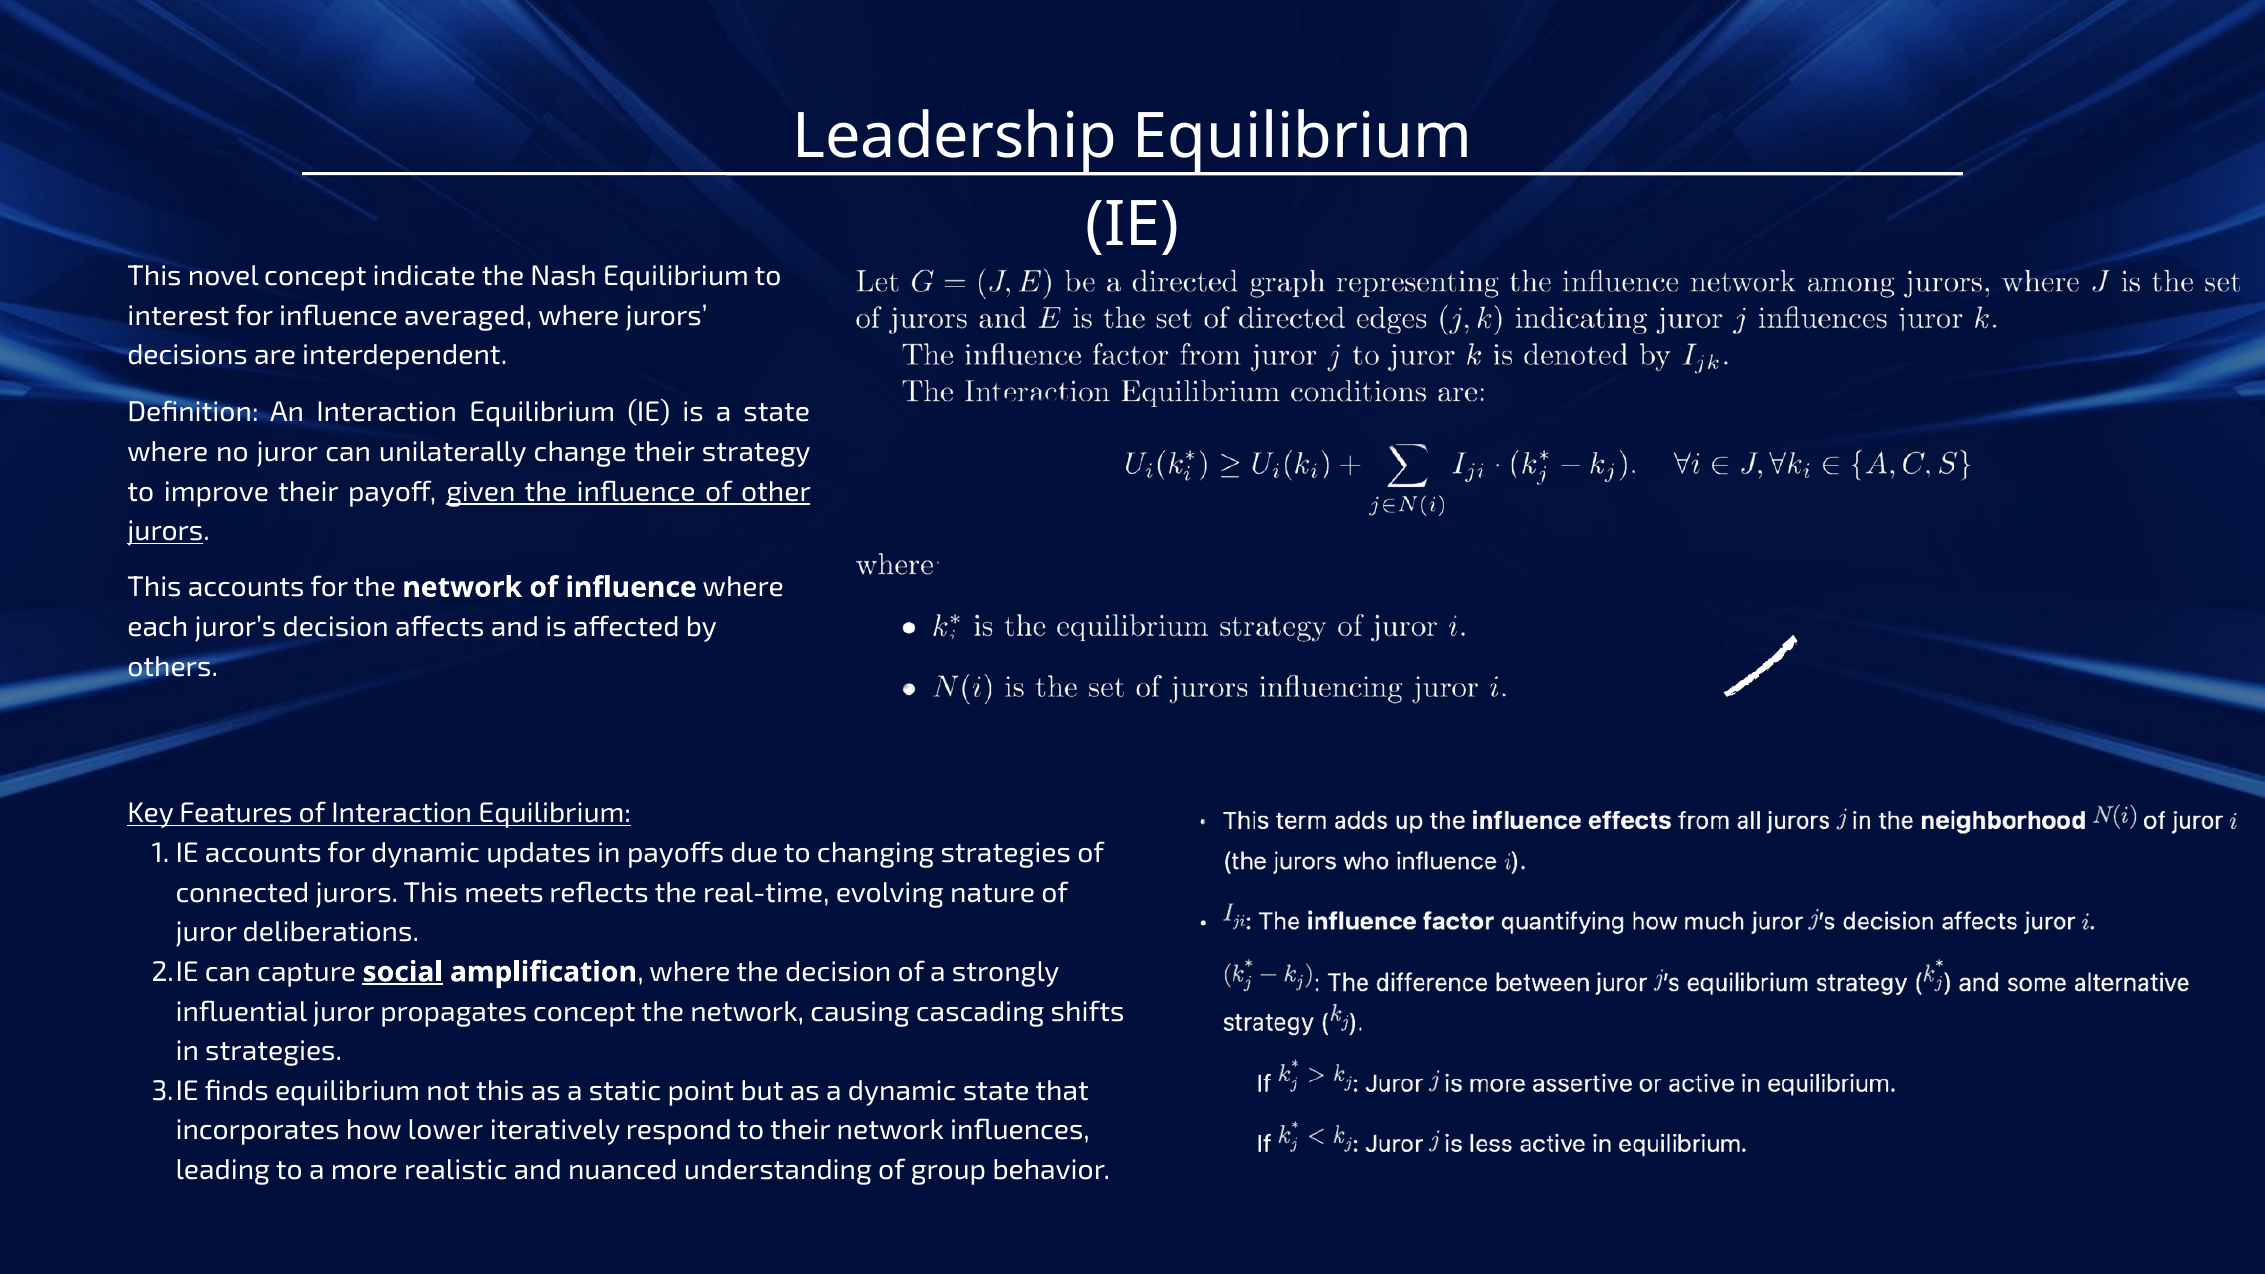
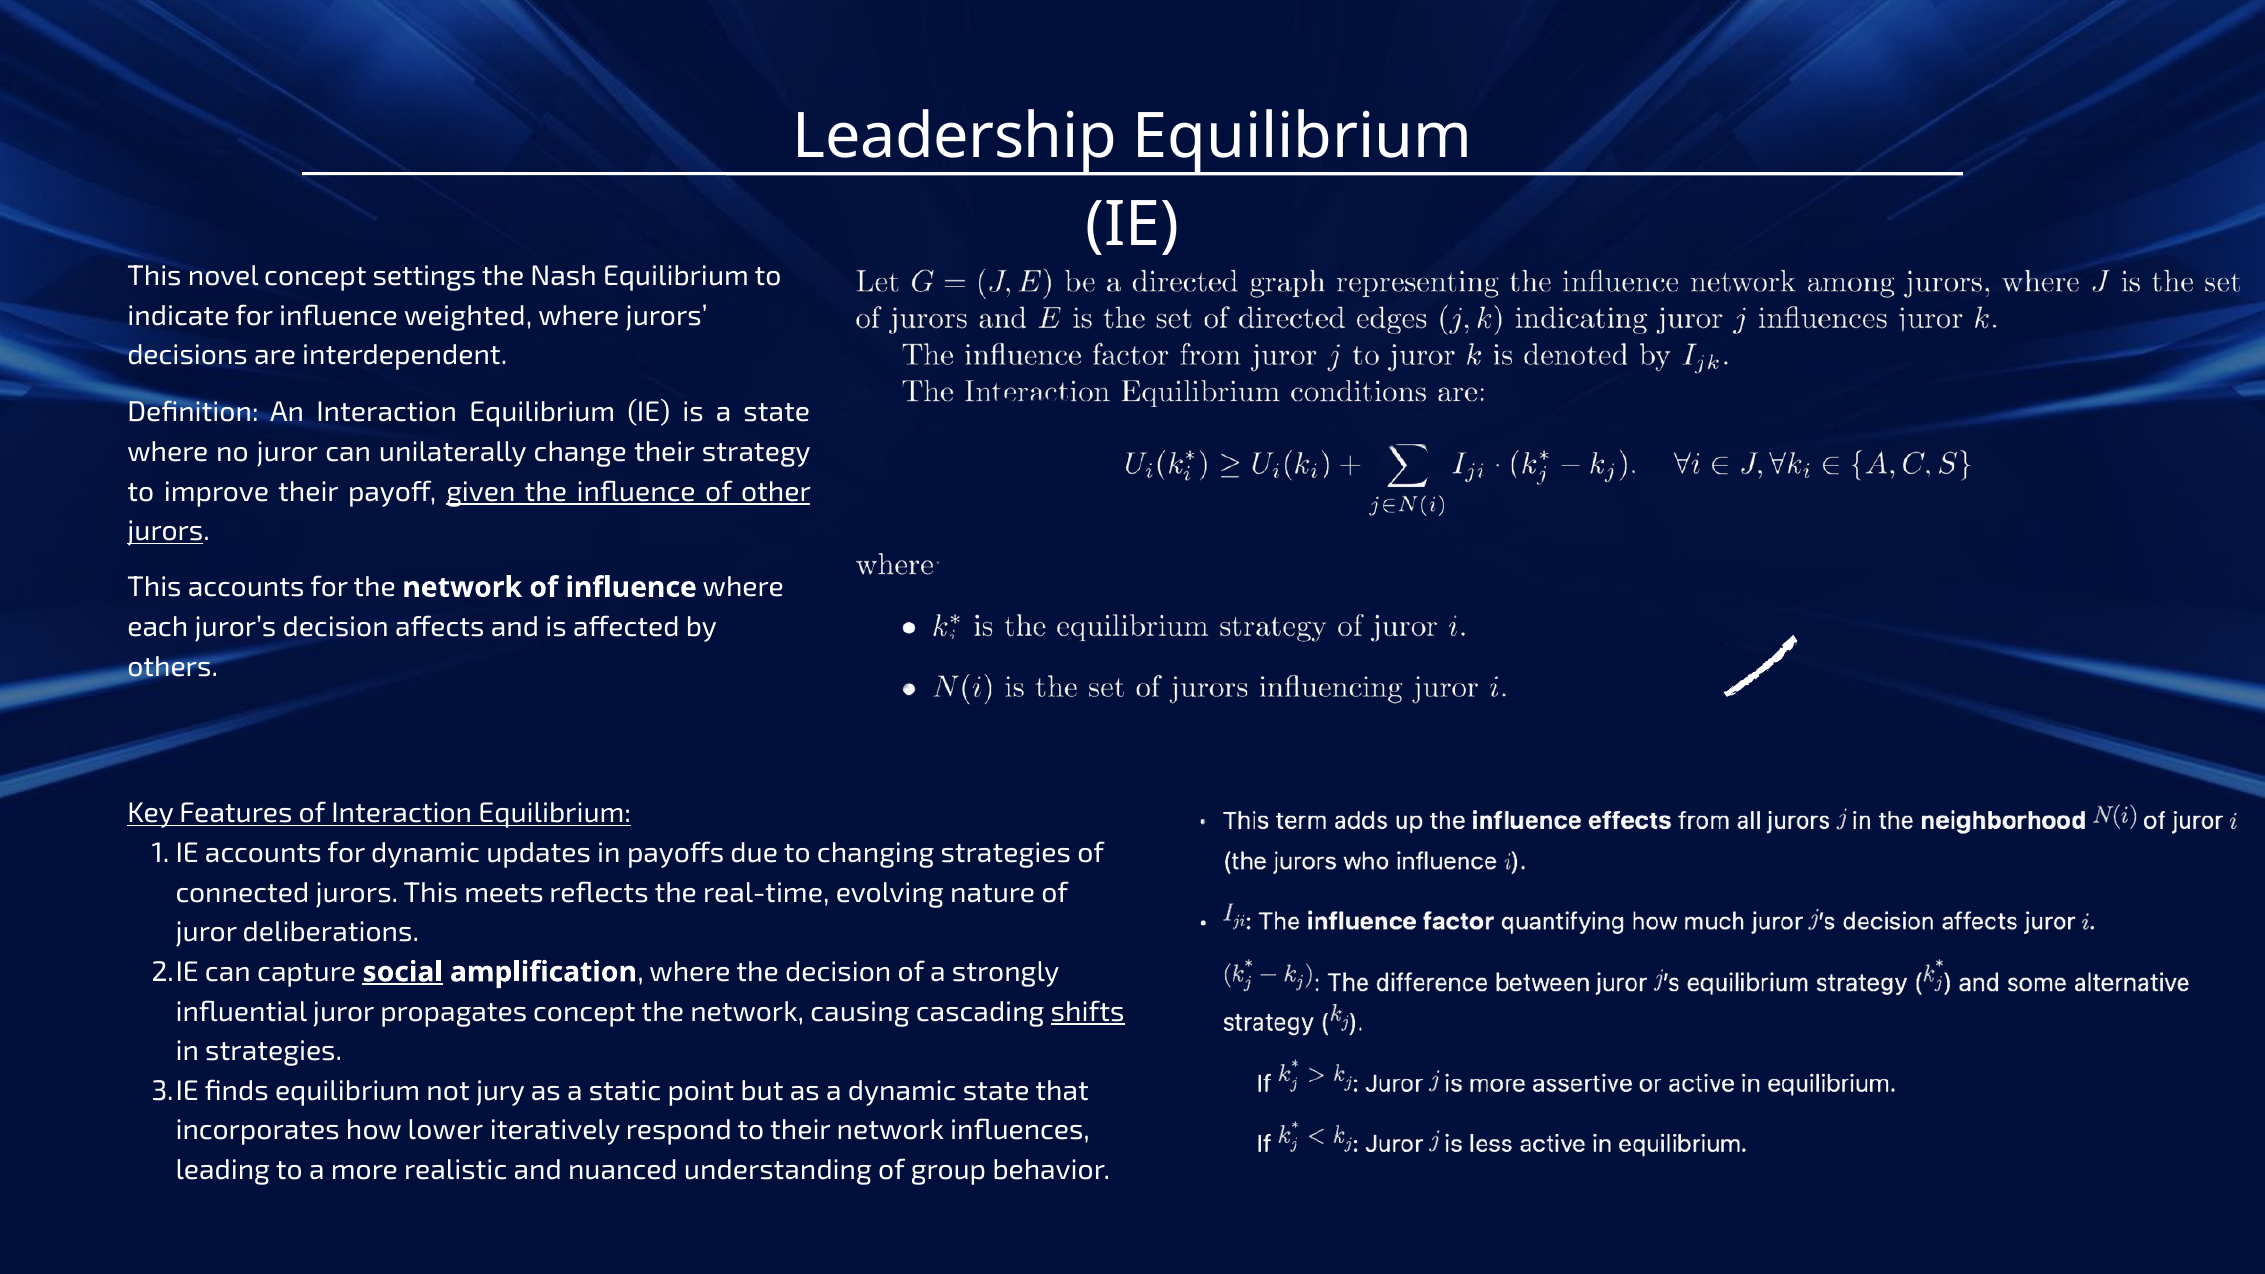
indicate: indicate -> settings (424, 276)
interest: interest -> indicate (178, 316)
averaged: averaged -> weighted (468, 316)
shifts underline: none -> present (1088, 1012)
not this: this -> jury (500, 1091)
